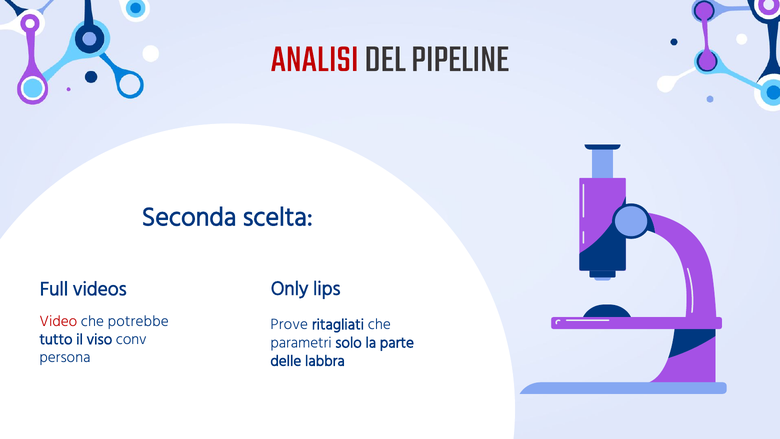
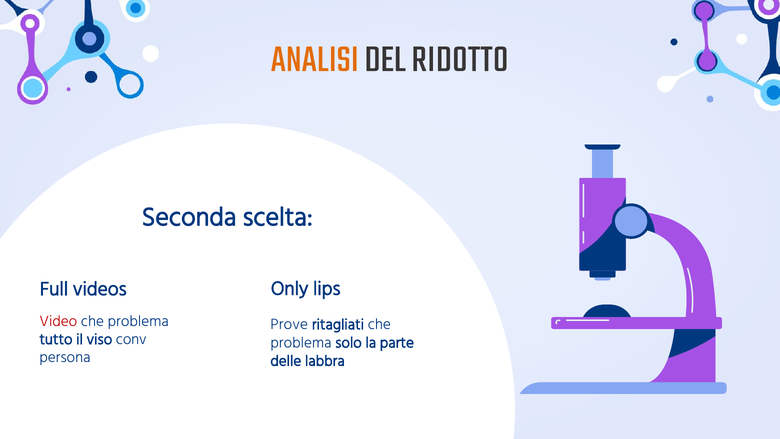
ANALISI colour: red -> orange (315, 58)
PIPELINE: PIPELINE -> RIDOTTO (460, 58)
potrebbe: potrebbe -> problema (138, 321)
parametri: parametri -> problema (301, 342)
